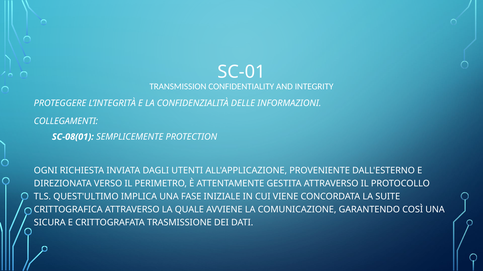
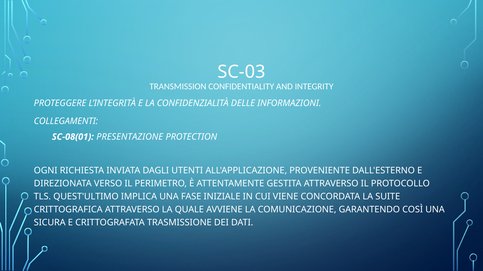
SC-01: SC-01 -> SC-03 (241, 72)
SEMPLICEMENTE: SEMPLICEMENTE -> PRESENTAZIONE (130, 137)
